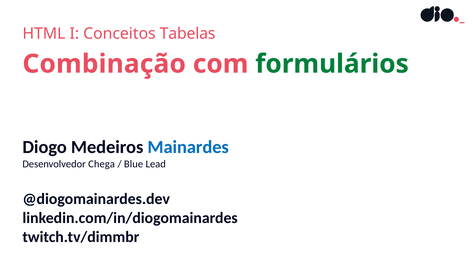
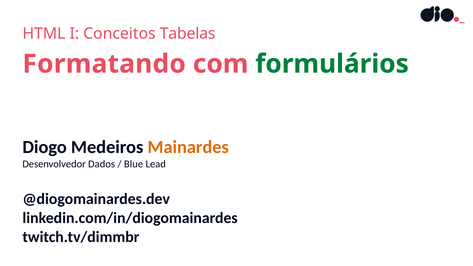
Combinação: Combinação -> Formatando (104, 64)
Mainardes colour: blue -> orange (188, 147)
Chega: Chega -> Dados (102, 164)
